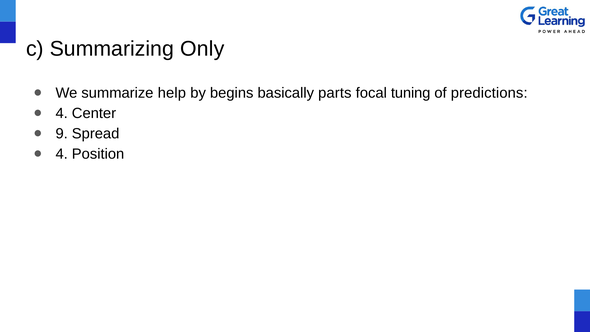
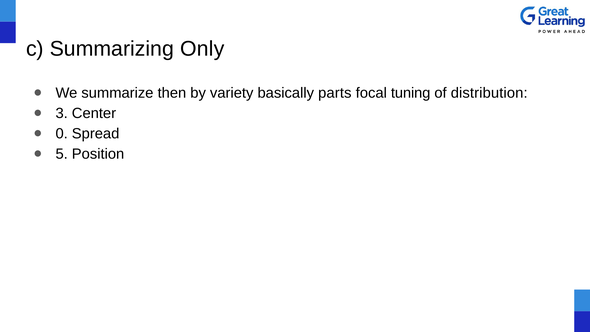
help: help -> then (172, 93)
begins: begins -> variety (232, 93)
predictions: predictions -> distribution (489, 93)
4: 4 -> 3 (62, 113)
9: 9 -> 0 (62, 133)
4: 4 -> 5 (62, 154)
